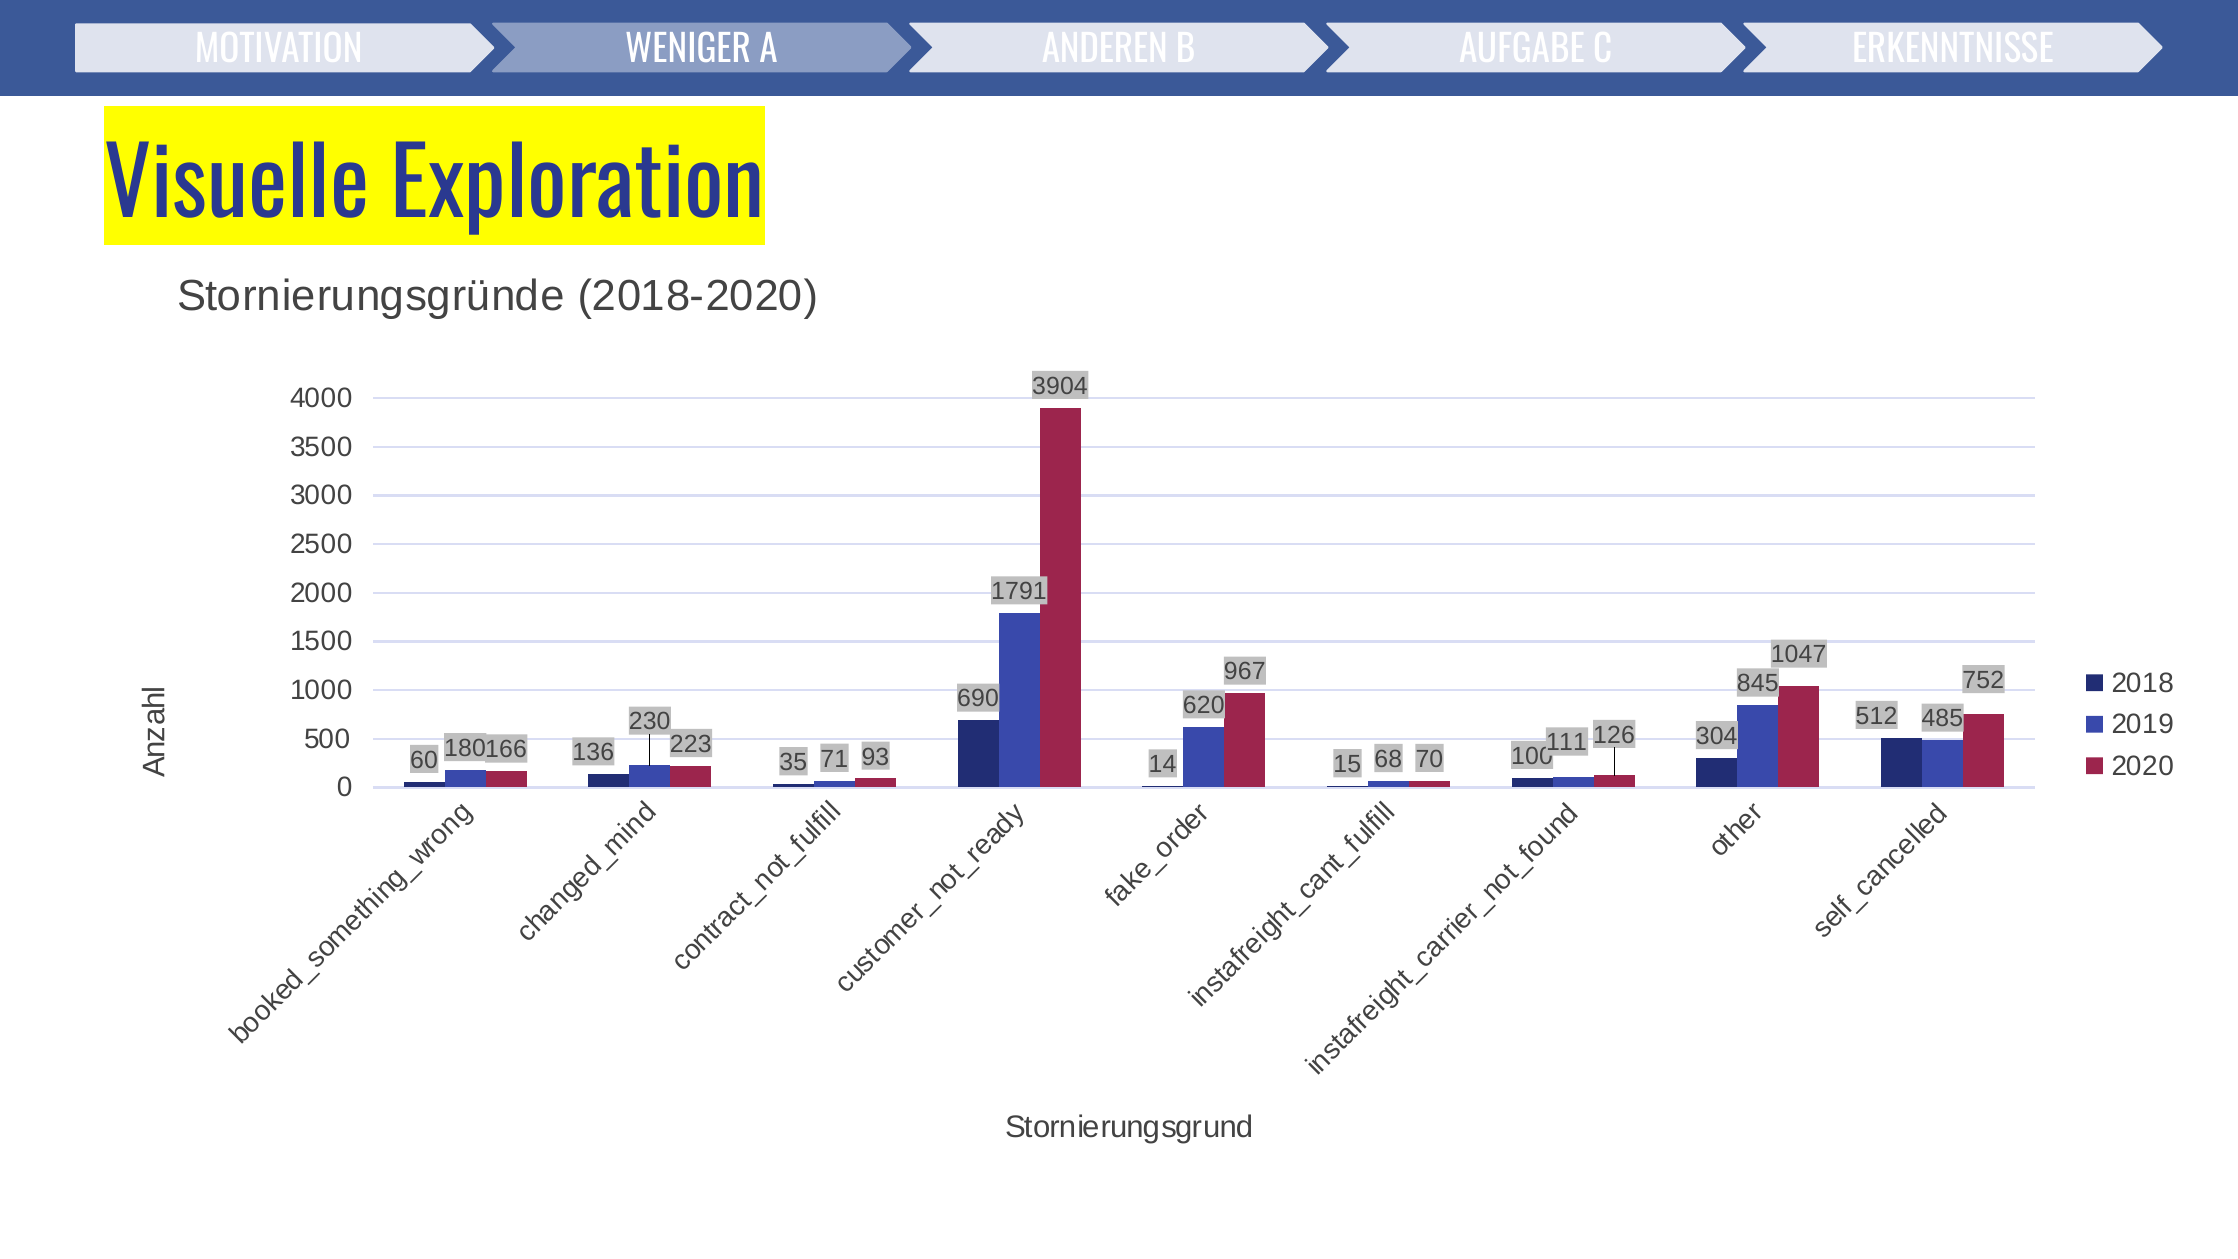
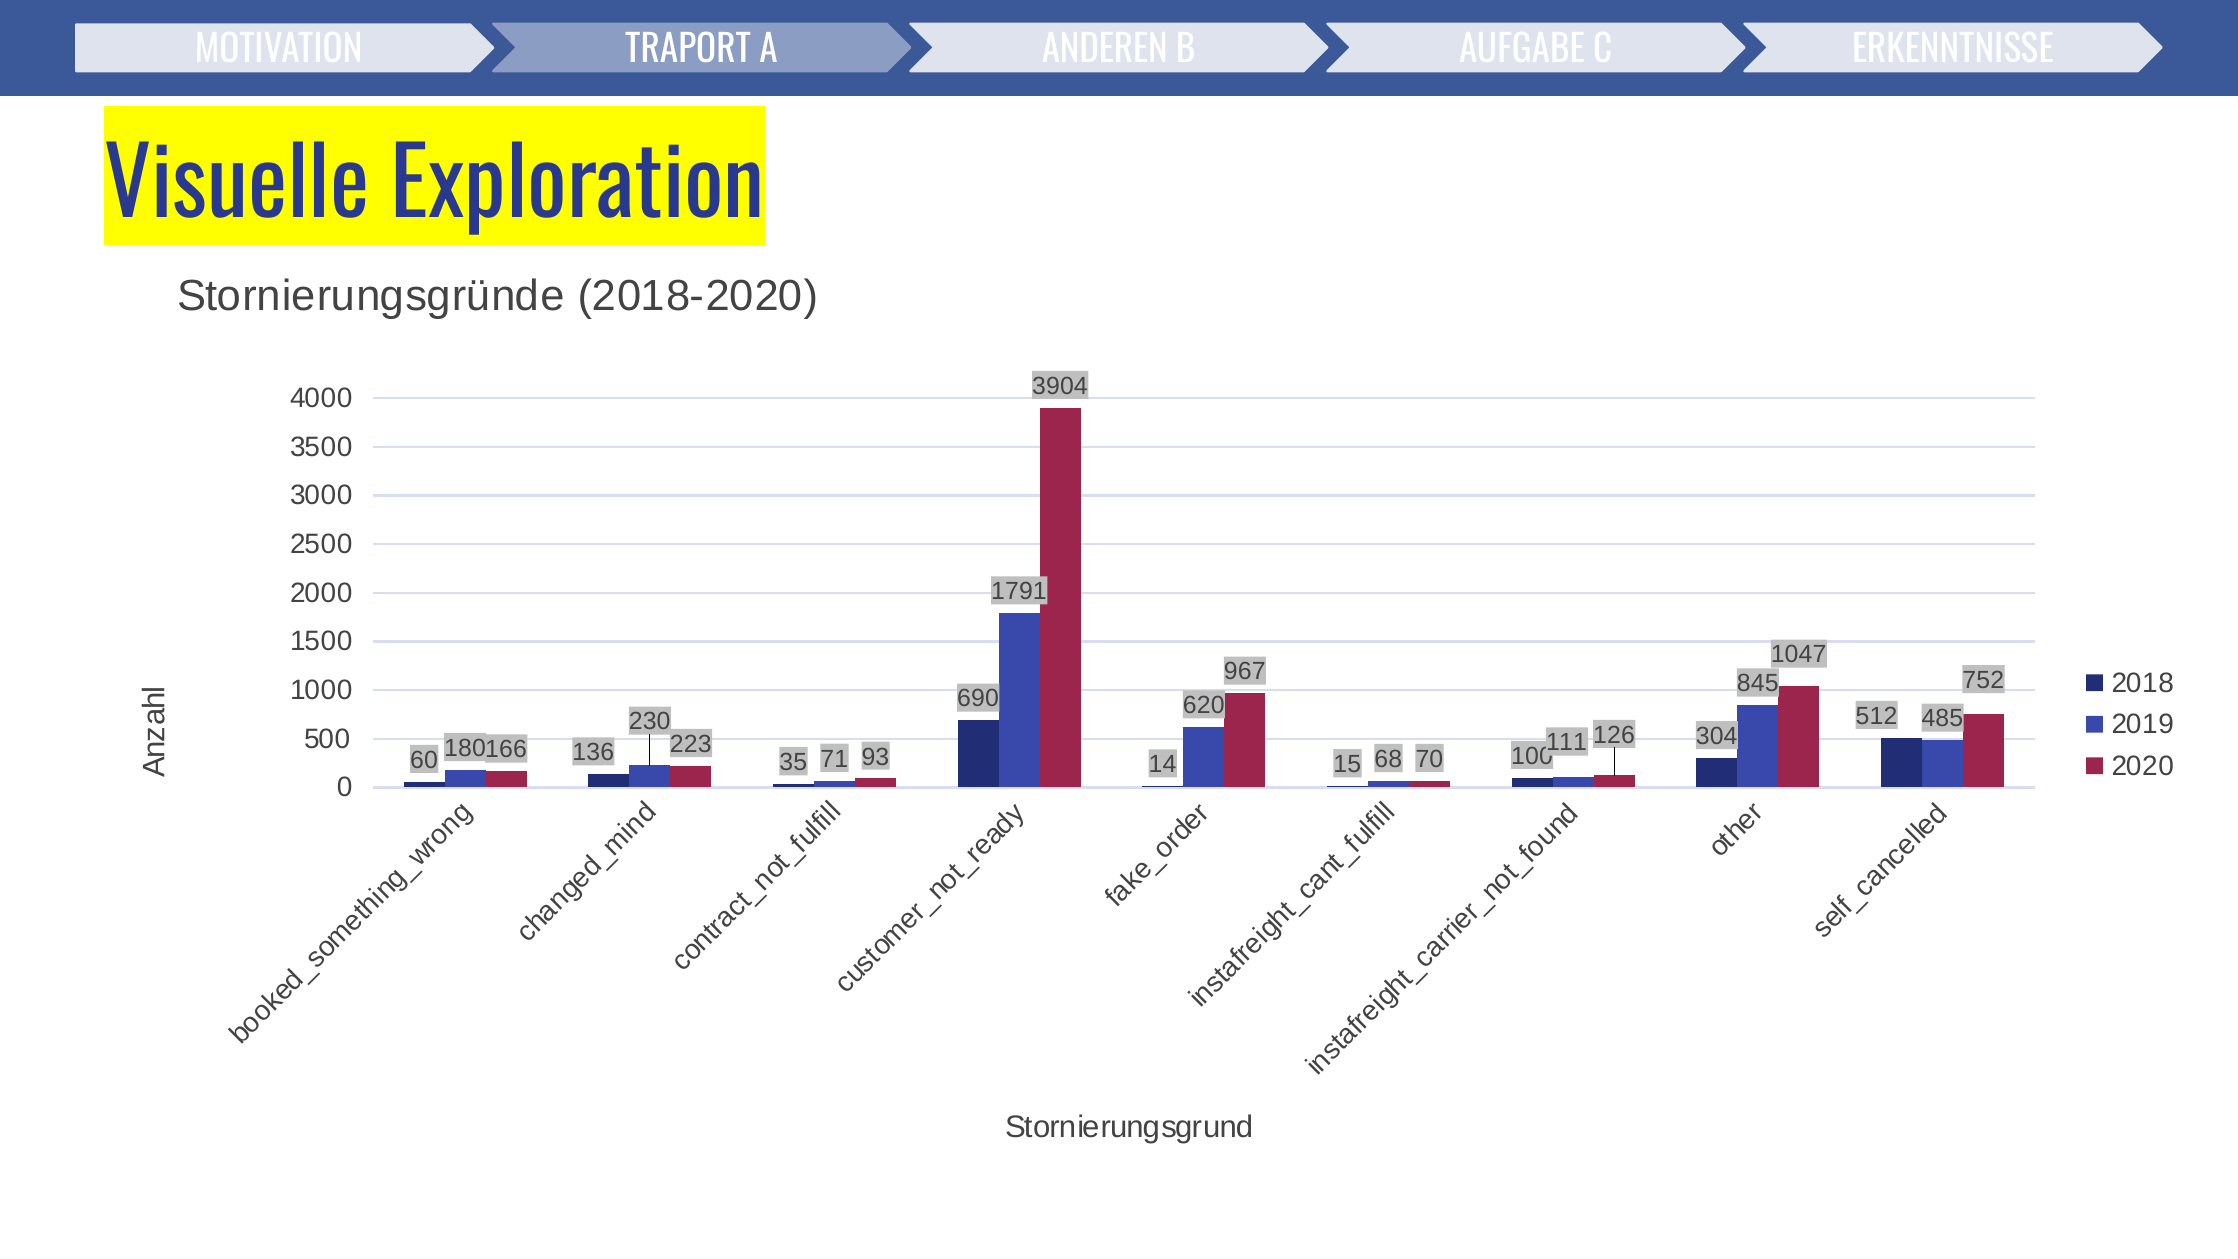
WENIGER: WENIGER -> TRAPORT (688, 50)
